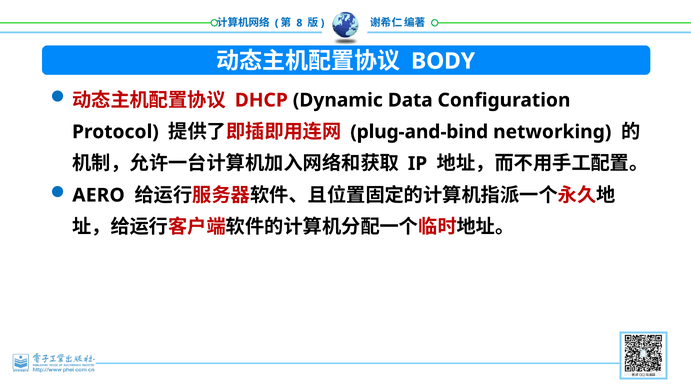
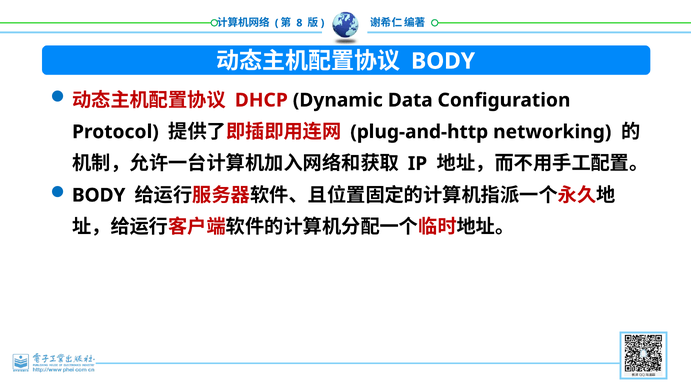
plug-and-bind: plug-and-bind -> plug-and-http (419, 132)
AERO: AERO -> BODY (99, 195)
